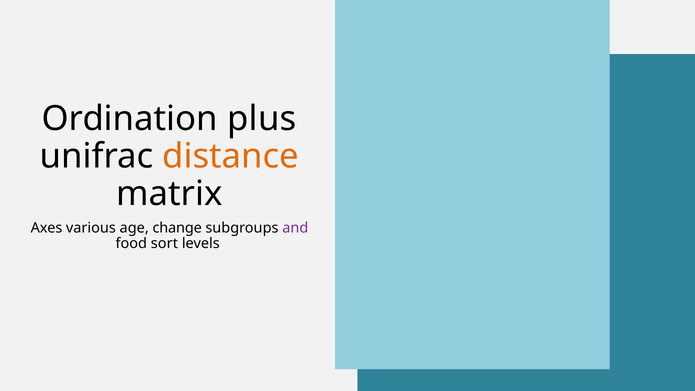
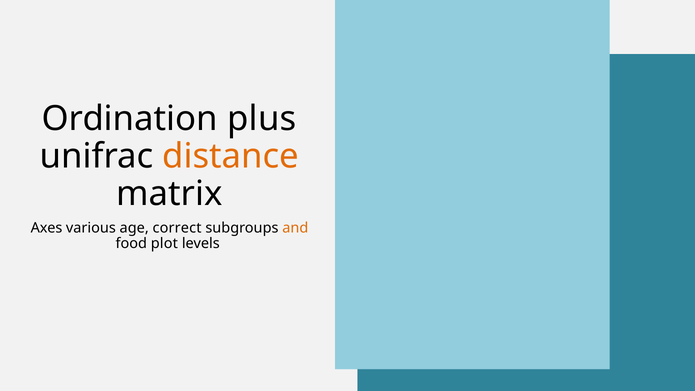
change: change -> correct (177, 228)
and colour: purple -> orange (295, 228)
sort: sort -> plot (164, 243)
